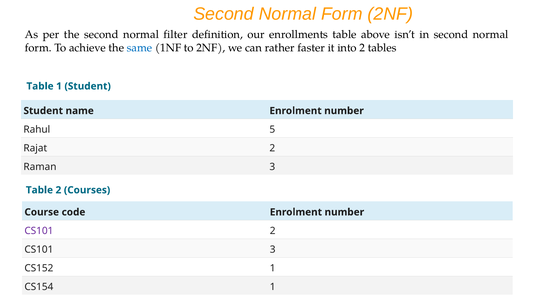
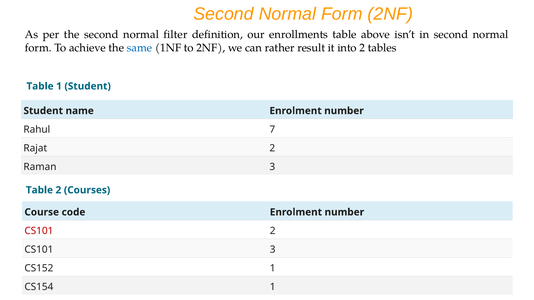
faster: faster -> result (311, 48)
5: 5 -> 7 (272, 130)
CS101 colour: purple -> red (39, 231)
